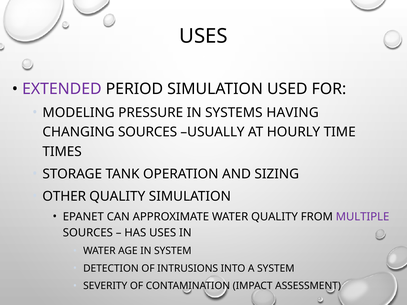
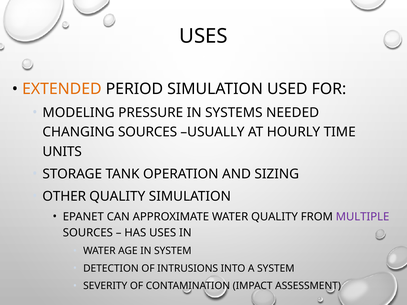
EXTENDED colour: purple -> orange (62, 89)
HAVING: HAVING -> NEEDED (293, 113)
TIMES: TIMES -> UNITS (62, 152)
